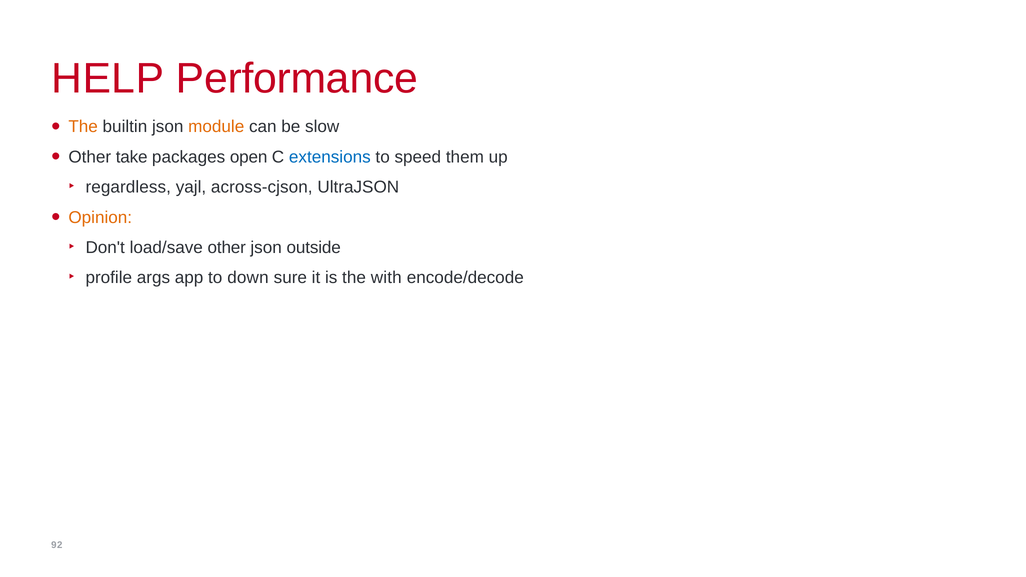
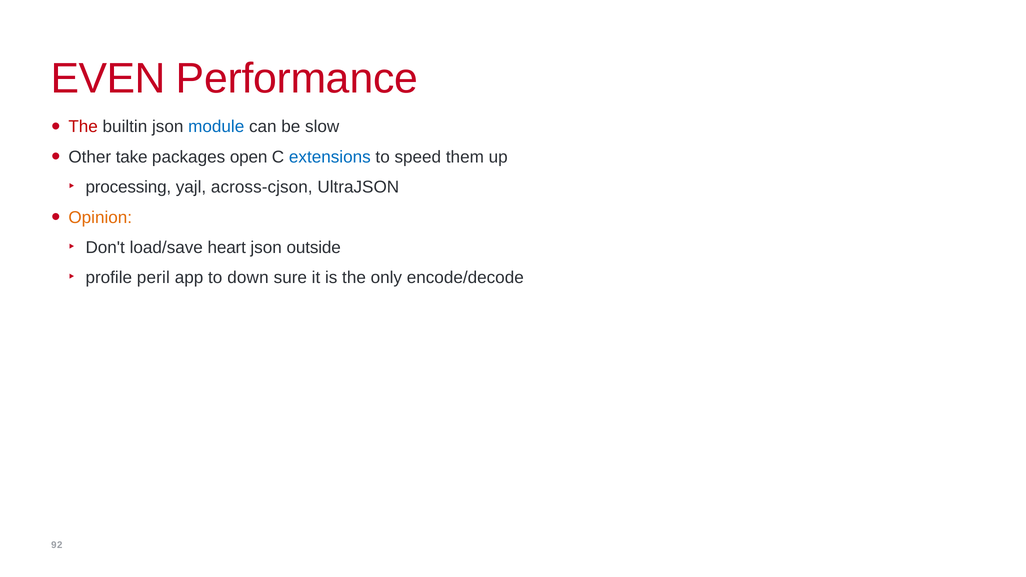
HELP: HELP -> EVEN (108, 79)
The colour: orange -> red (83, 127)
module colour: orange -> blue (216, 127)
regardless: regardless -> processing (128, 187)
load/save other: other -> heart (227, 248)
args: args -> peril (153, 278)
with: with -> only (386, 278)
